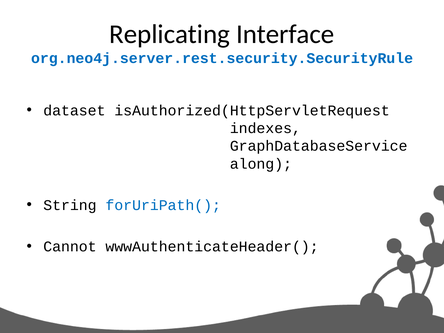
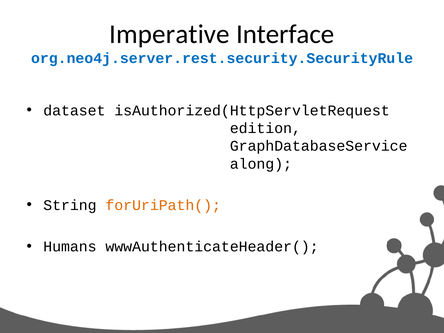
Replicating: Replicating -> Imperative (170, 34)
indexes: indexes -> edition (265, 128)
forUriPath( colour: blue -> orange (163, 205)
Cannot: Cannot -> Humans (70, 247)
